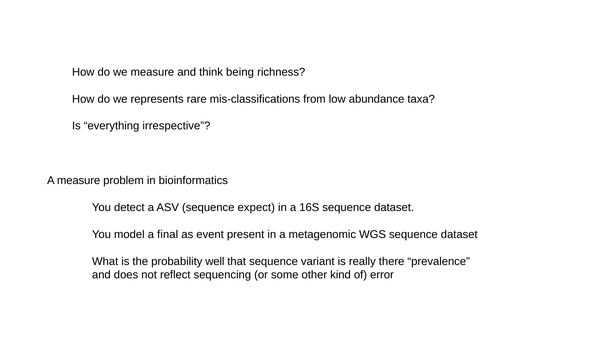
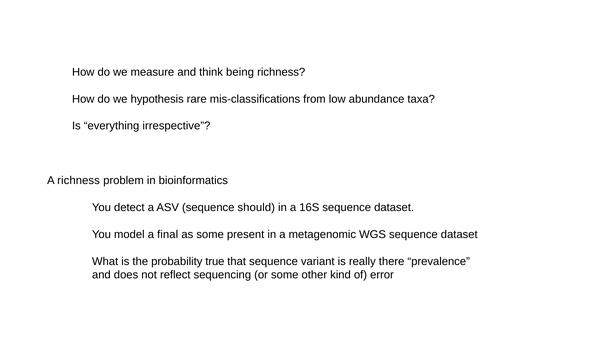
represents: represents -> hypothesis (157, 99)
A measure: measure -> richness (79, 181)
expect: expect -> should (256, 207)
as event: event -> some (210, 234)
well: well -> true (215, 261)
